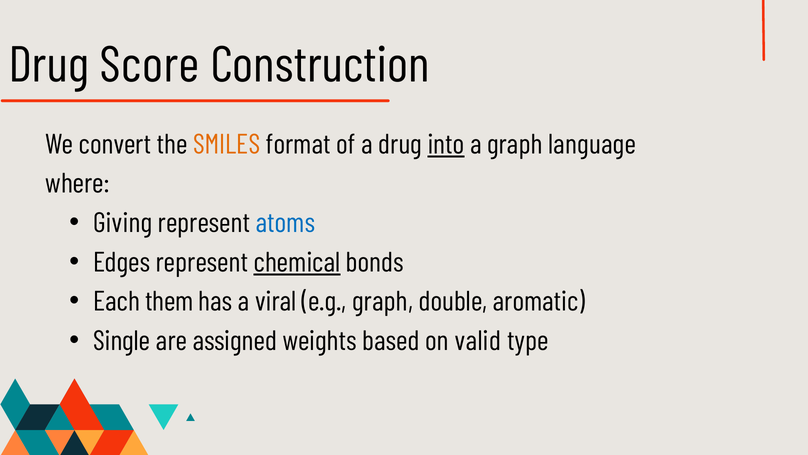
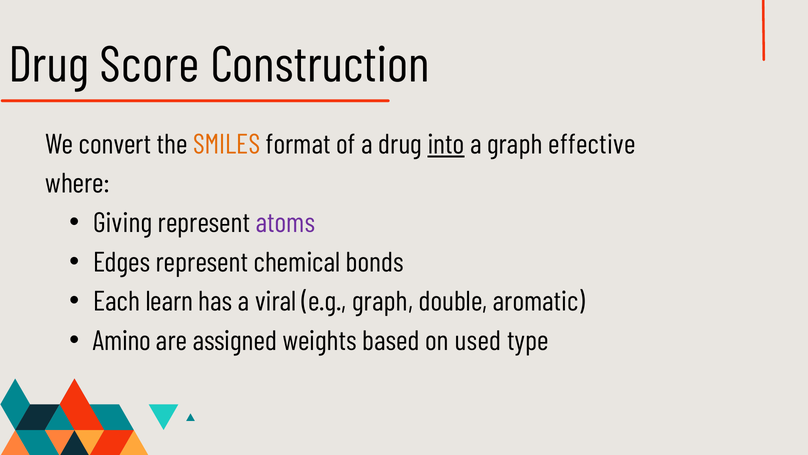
language: language -> effective (592, 144)
atoms colour: blue -> purple (285, 223)
chemical underline: present -> none (297, 262)
them: them -> learn (169, 301)
Single: Single -> Amino (122, 341)
valid: valid -> used (478, 341)
